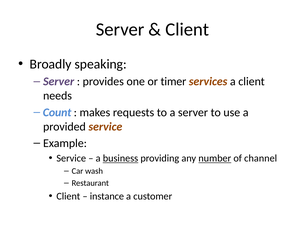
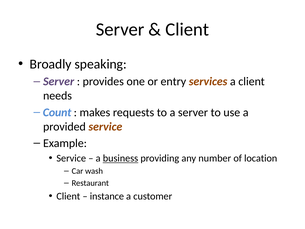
timer: timer -> entry (173, 81)
number underline: present -> none (215, 158)
channel: channel -> location (261, 158)
